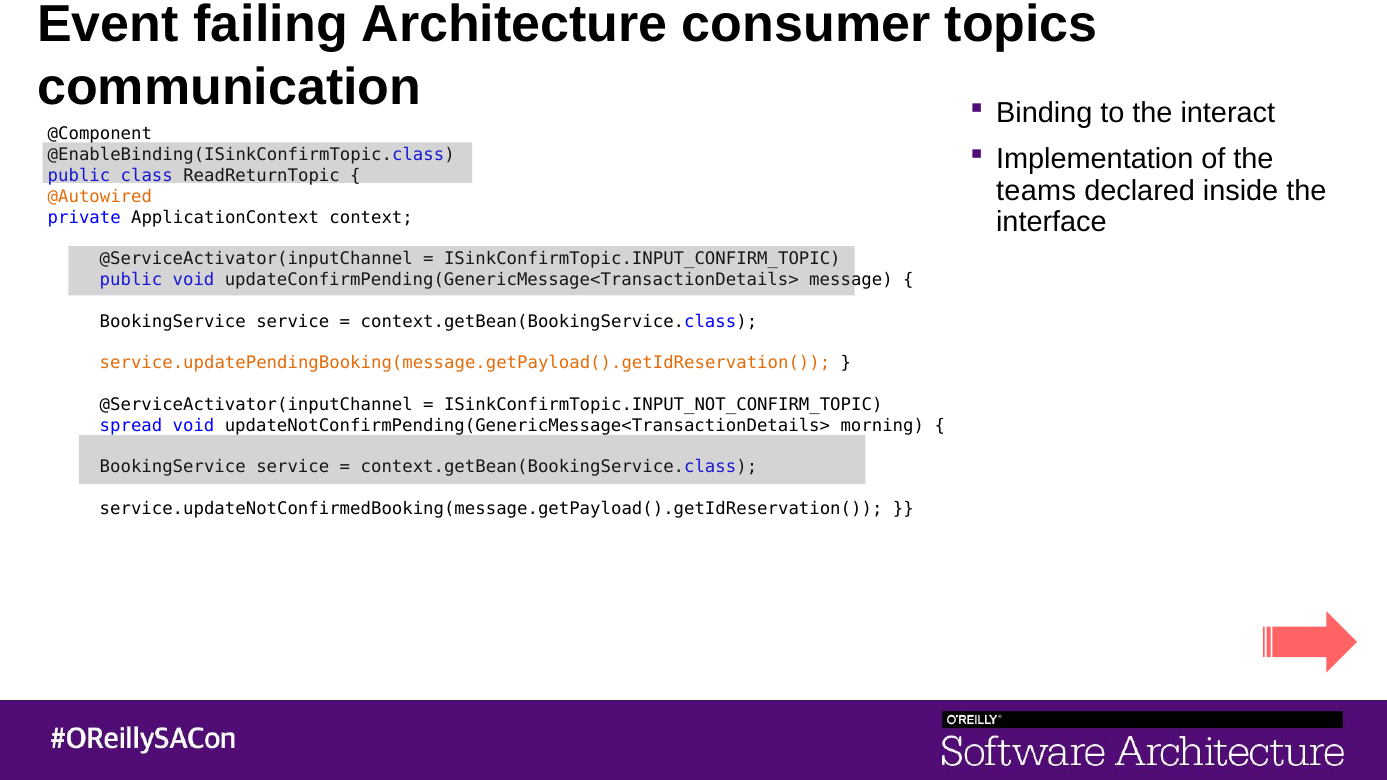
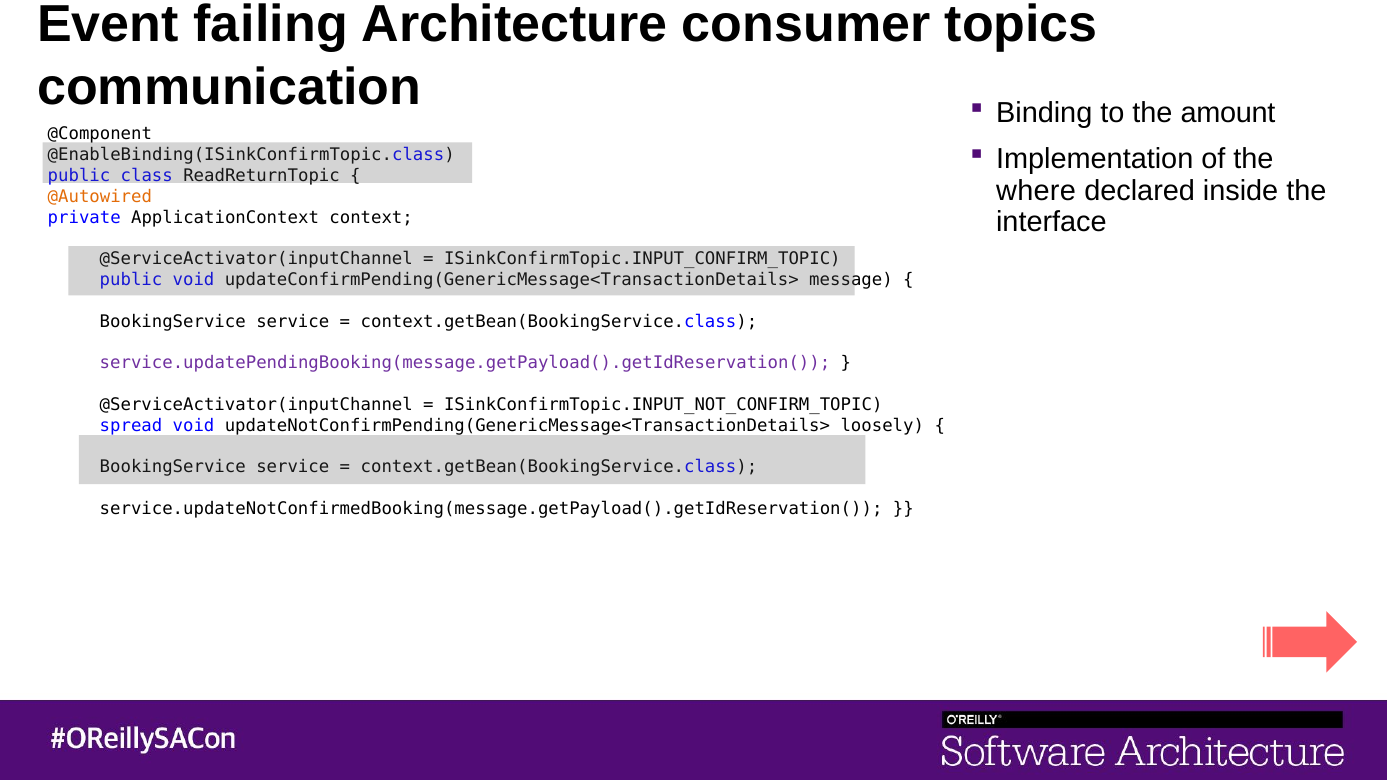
interact: interact -> amount (1228, 113)
teams: teams -> where (1036, 191)
service.updatePendingBooking(message.getPayload().getIdReservation( colour: orange -> purple (465, 363)
morning: morning -> loosely (882, 426)
